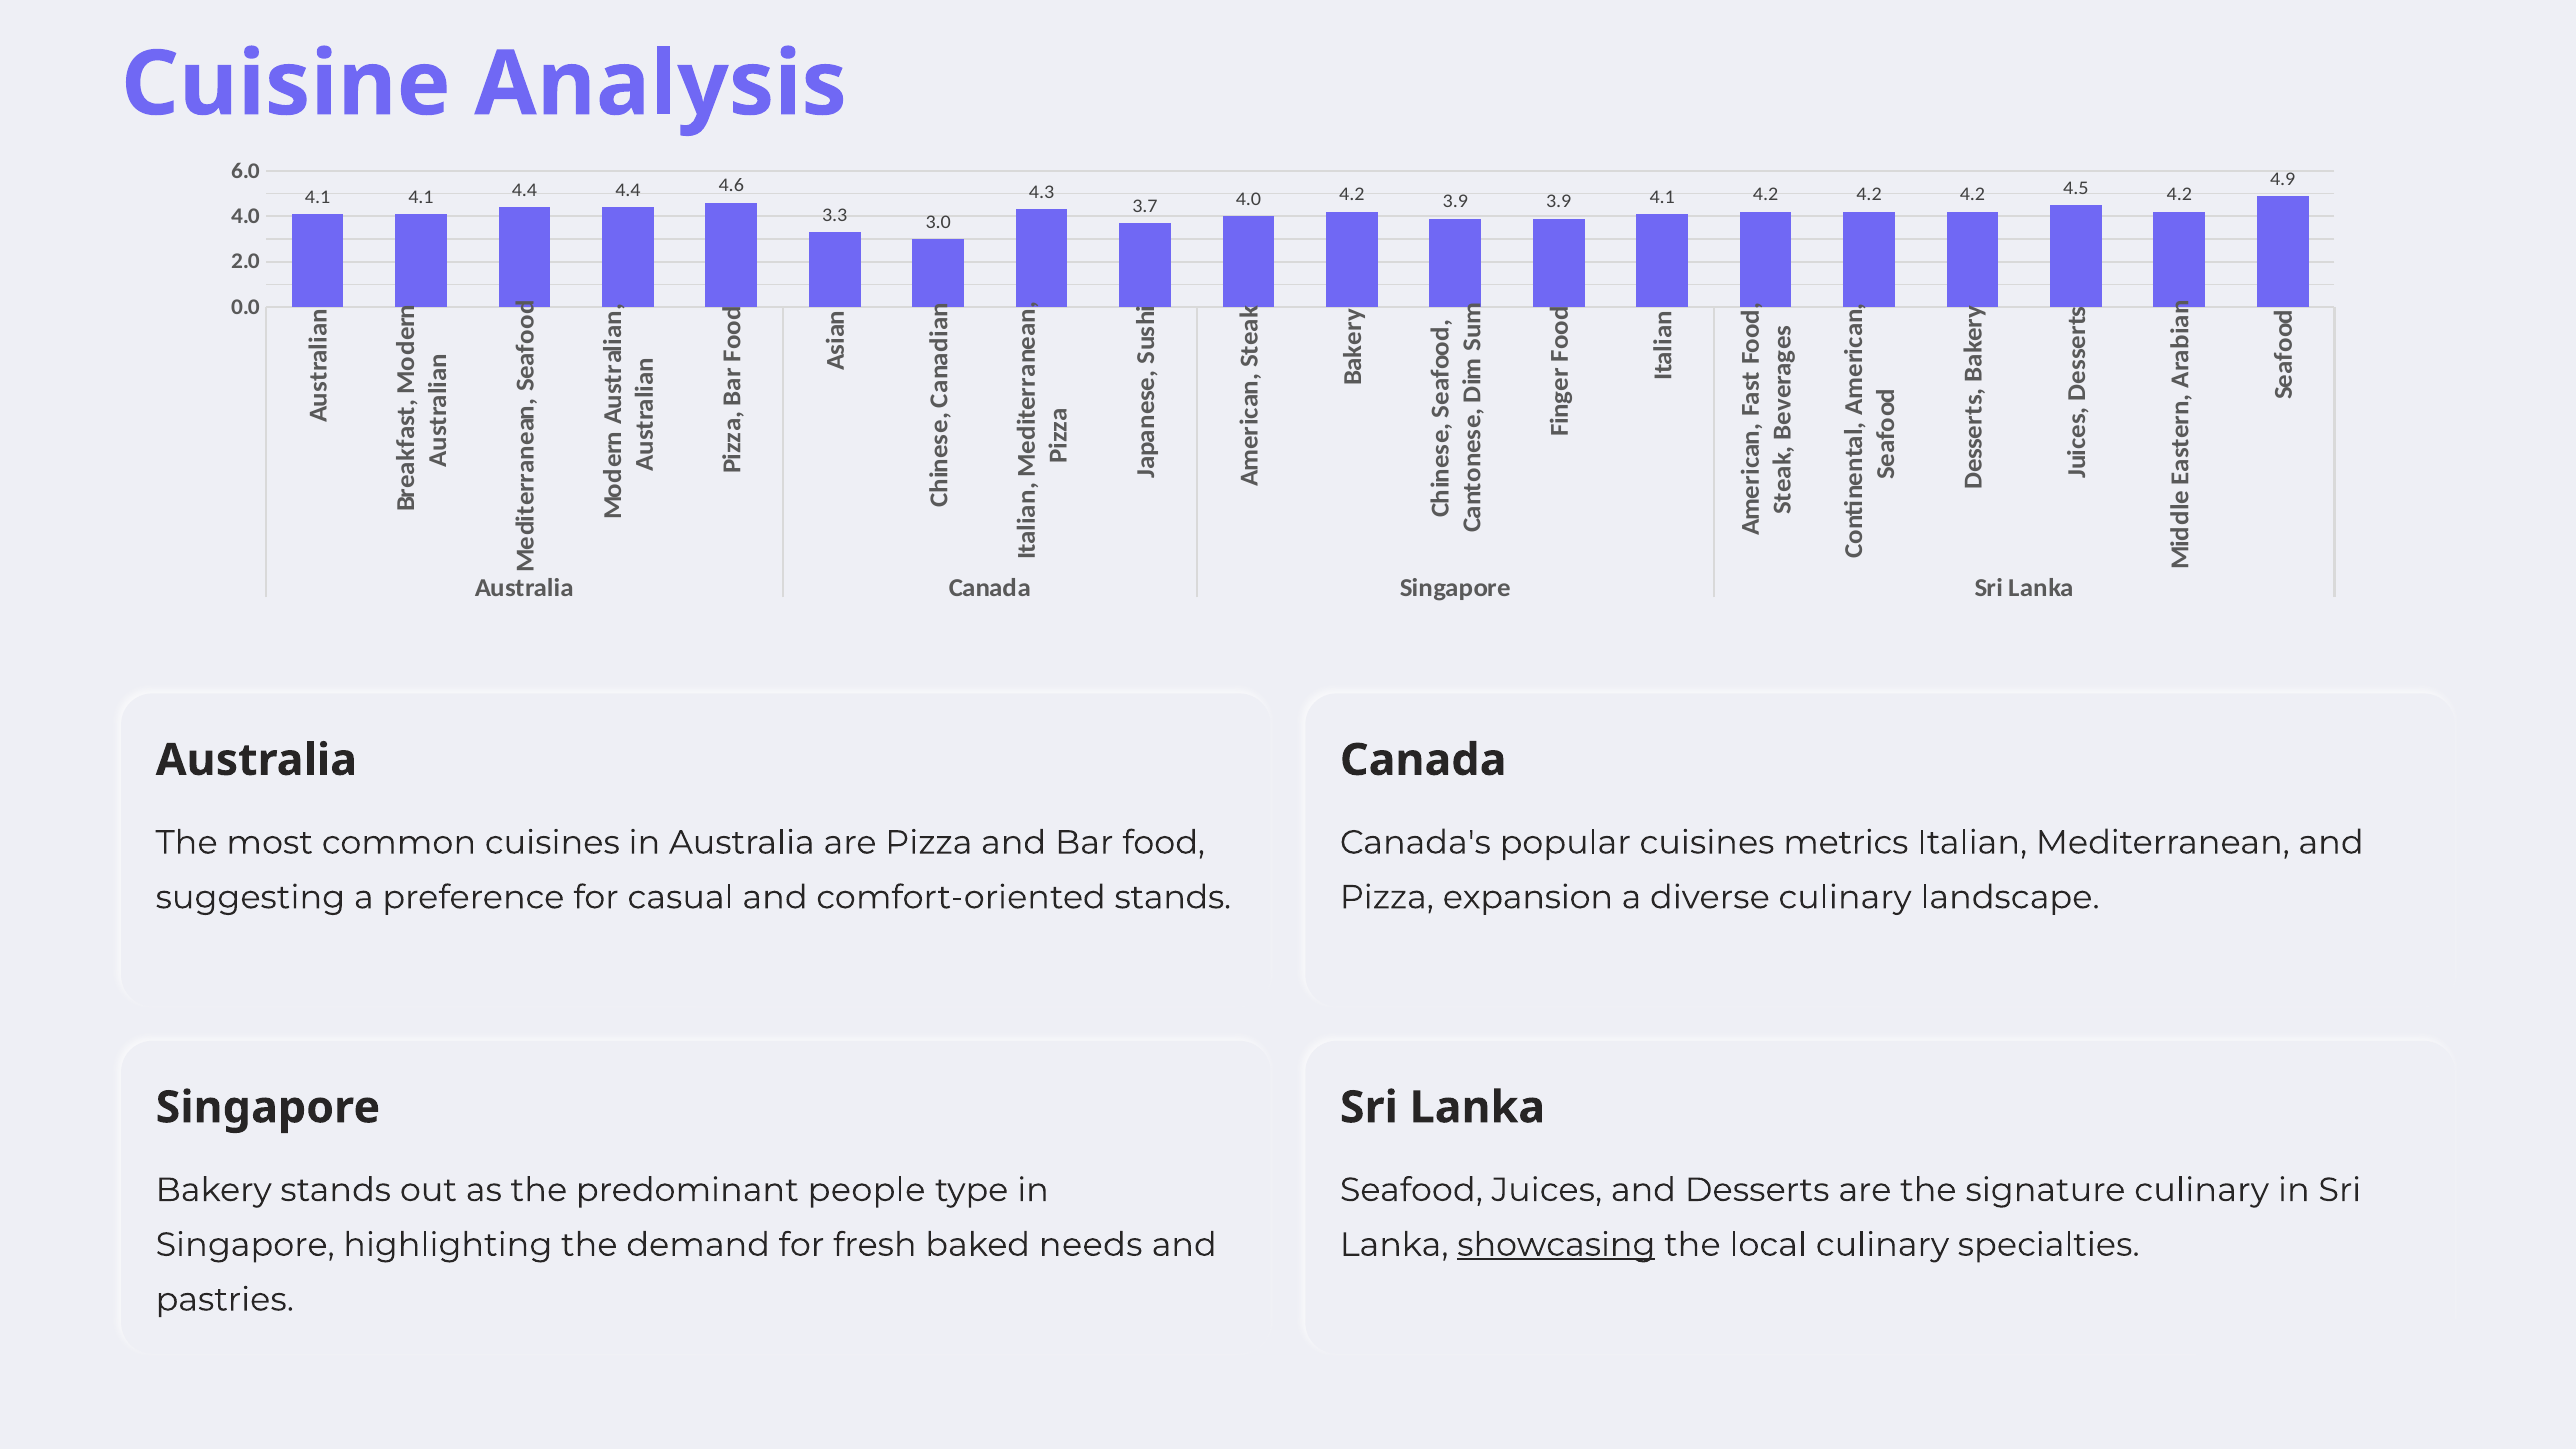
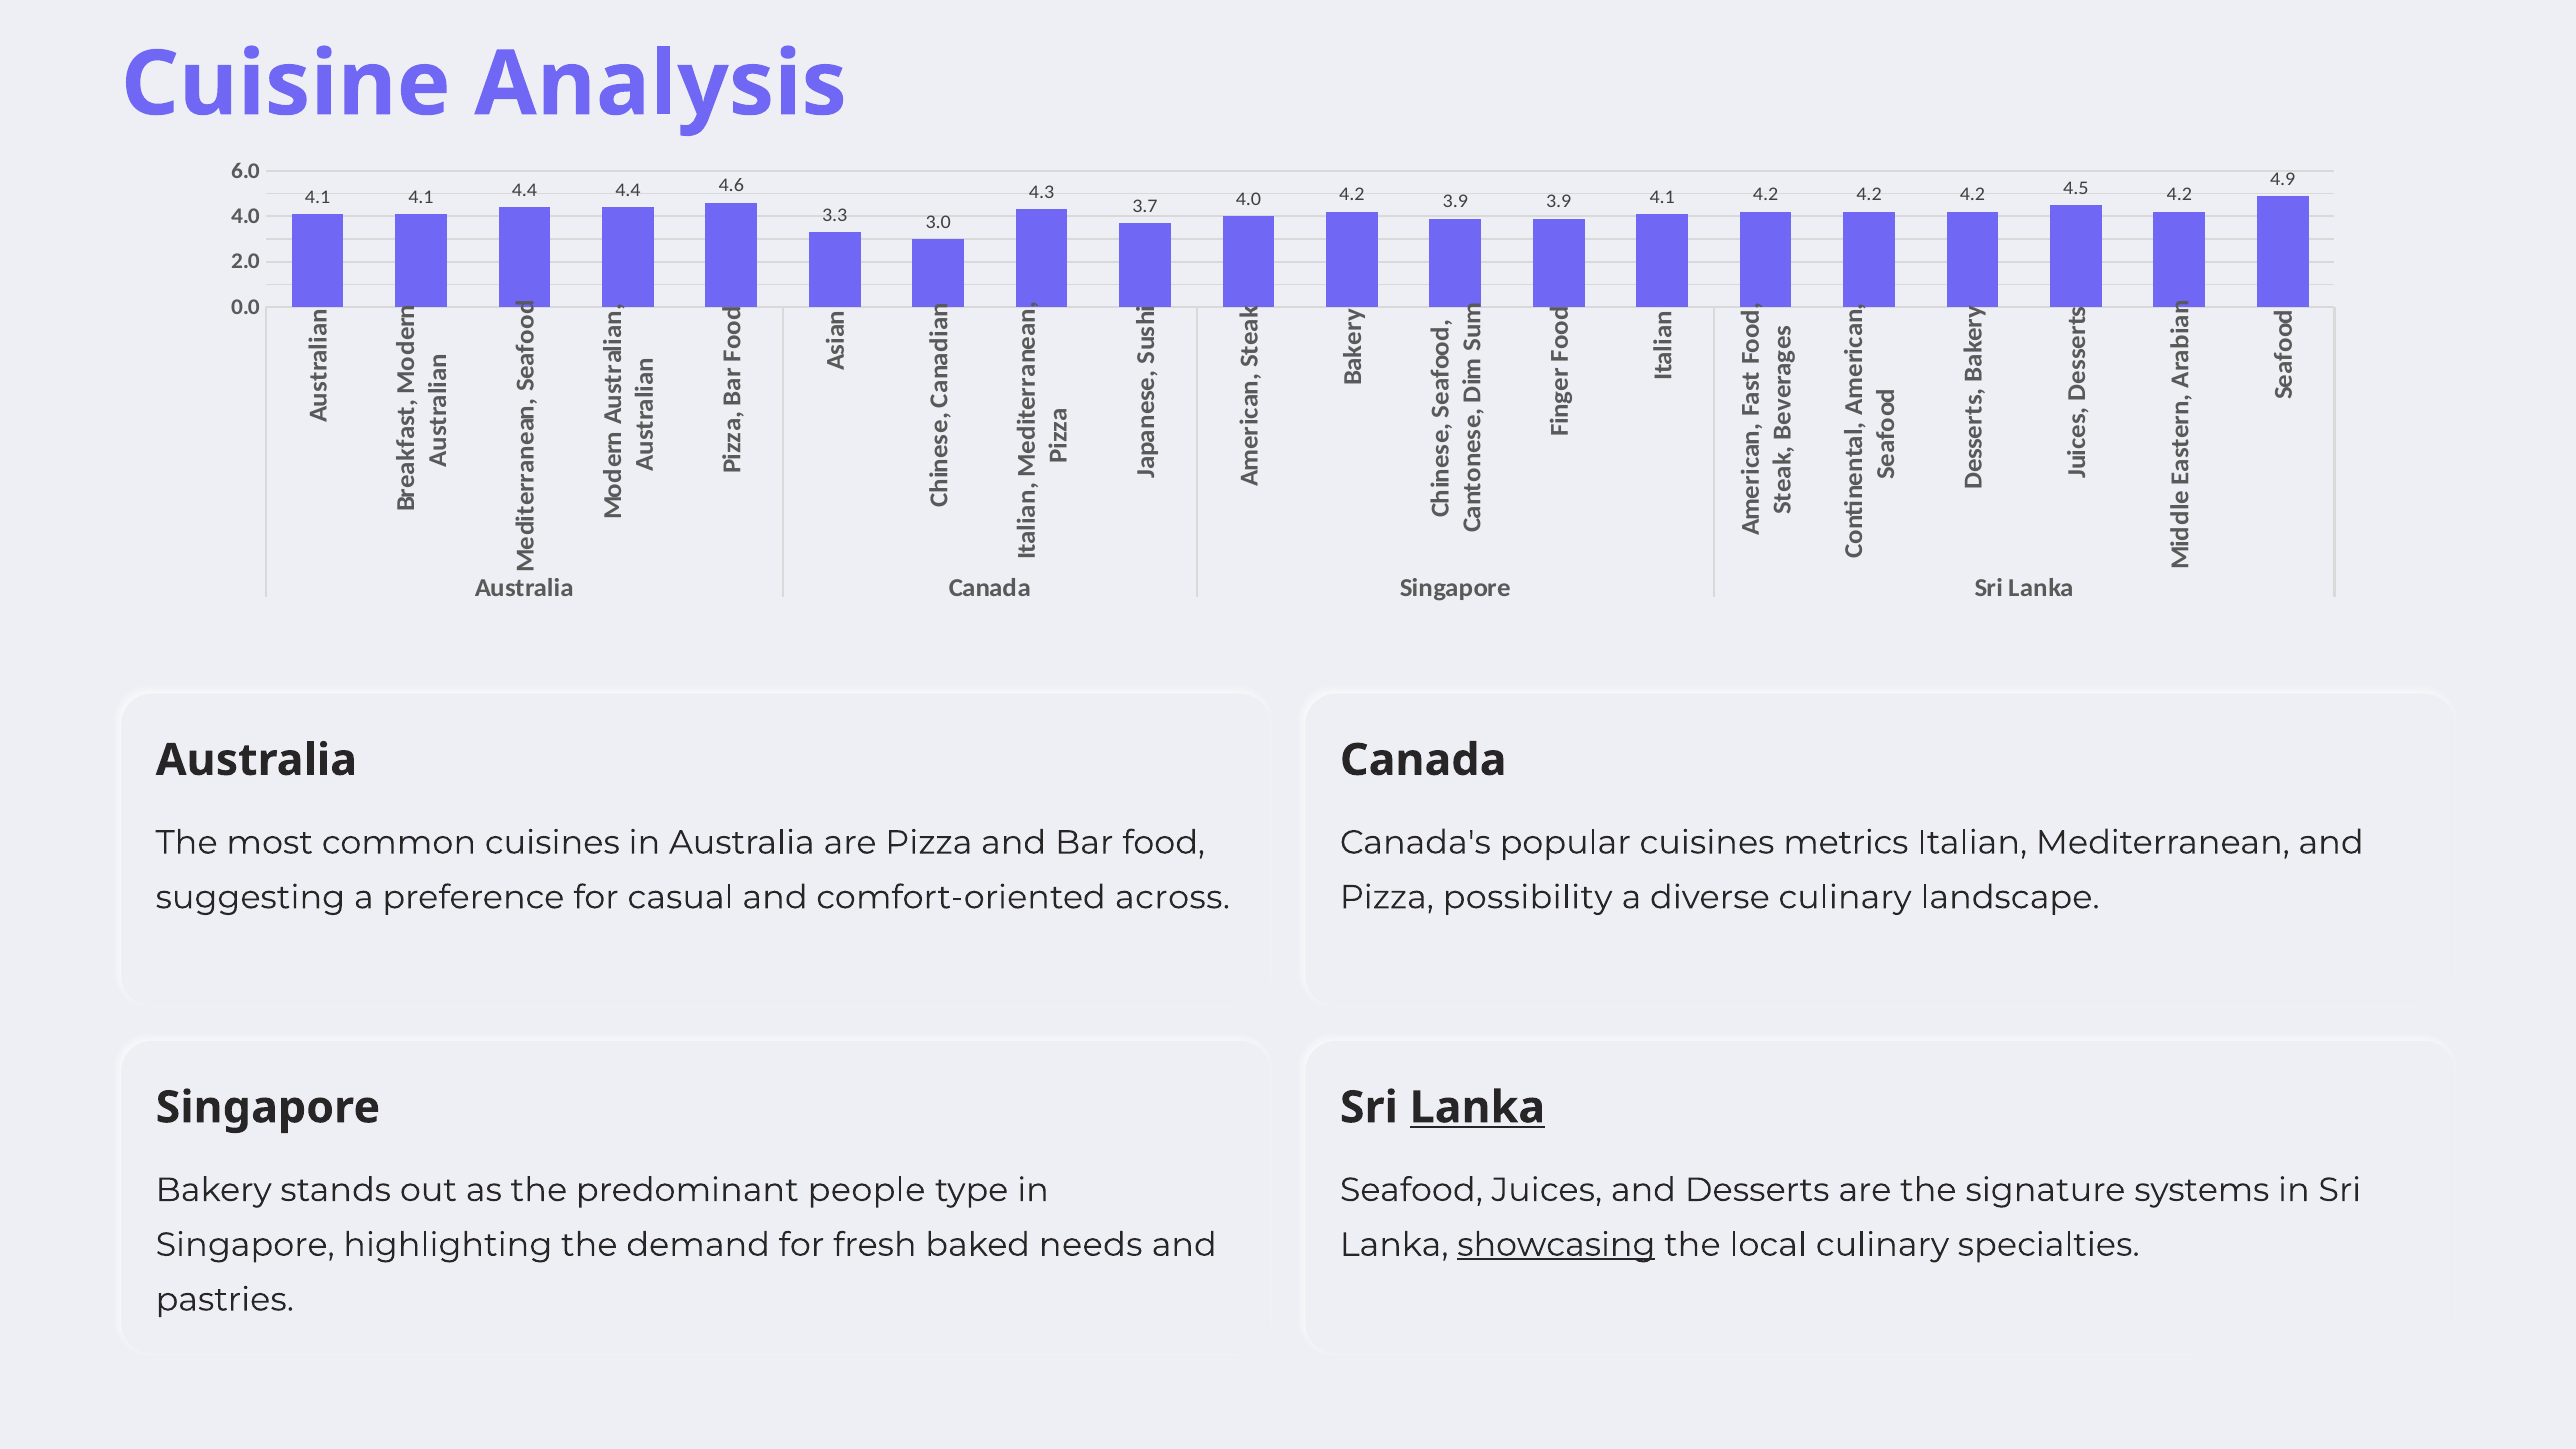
expansion: expansion -> possibility (1528, 897)
comfort-oriented stands: stands -> across (1172, 897)
Lanka underline: none -> present (1477, 1108)
signature culinary: culinary -> systems (2202, 1190)
